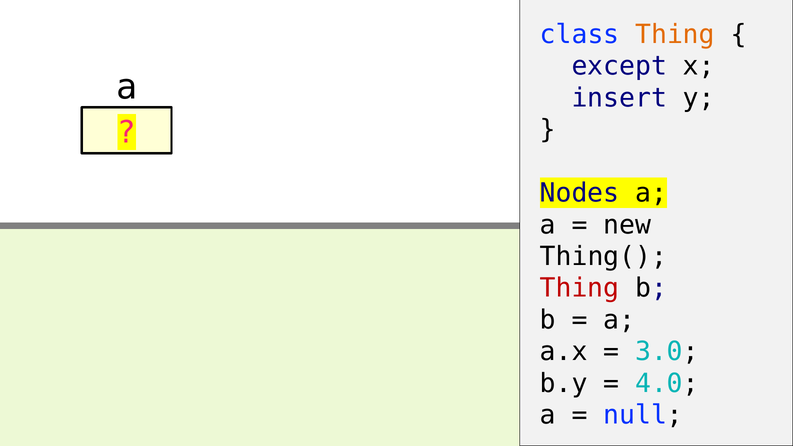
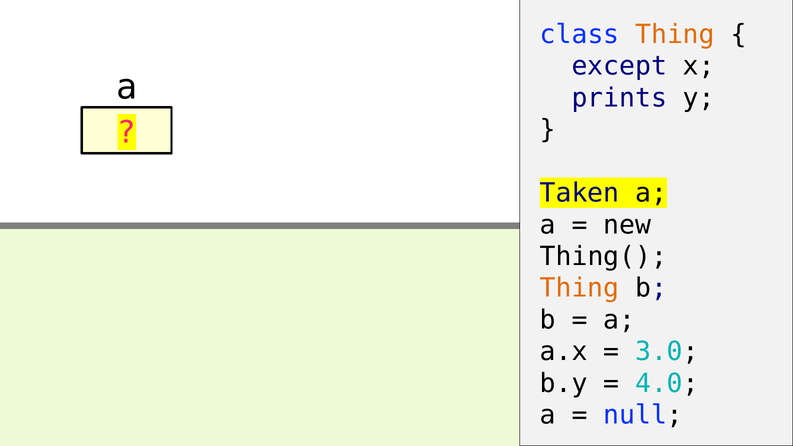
insert: insert -> prints (619, 98)
Nodes: Nodes -> Taken (580, 193)
Thing colour: red -> orange (580, 288)
